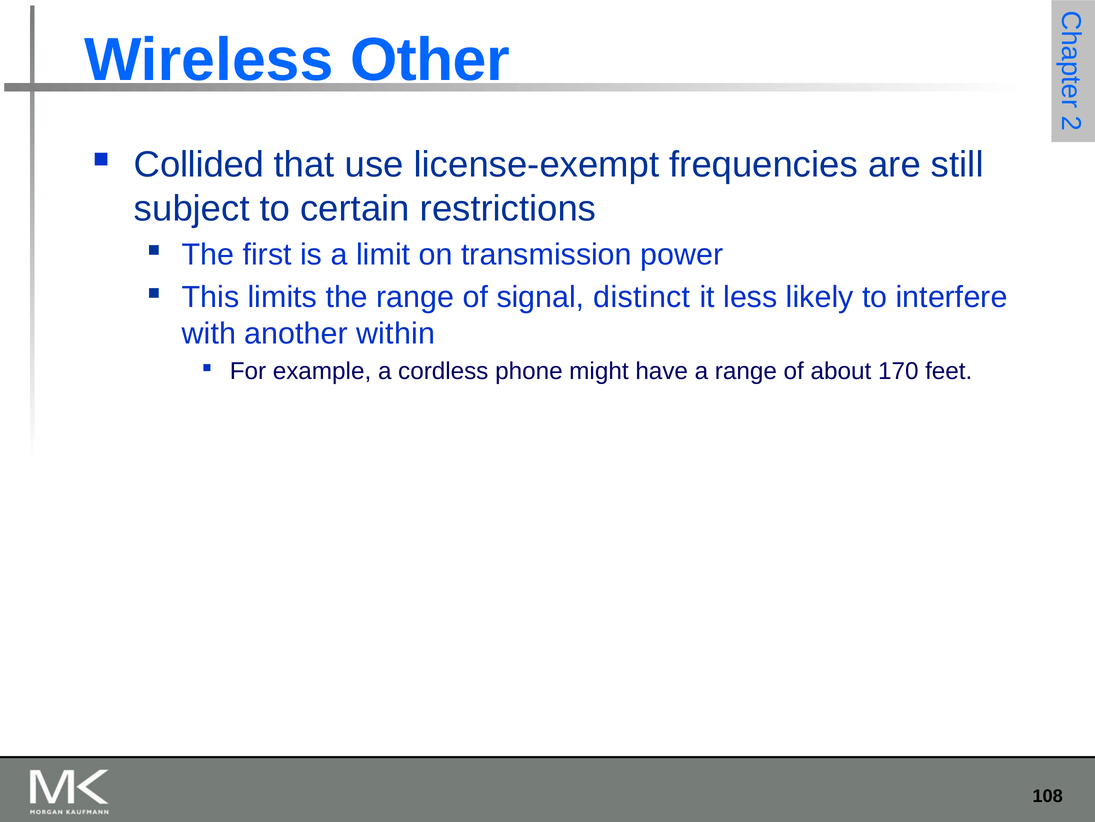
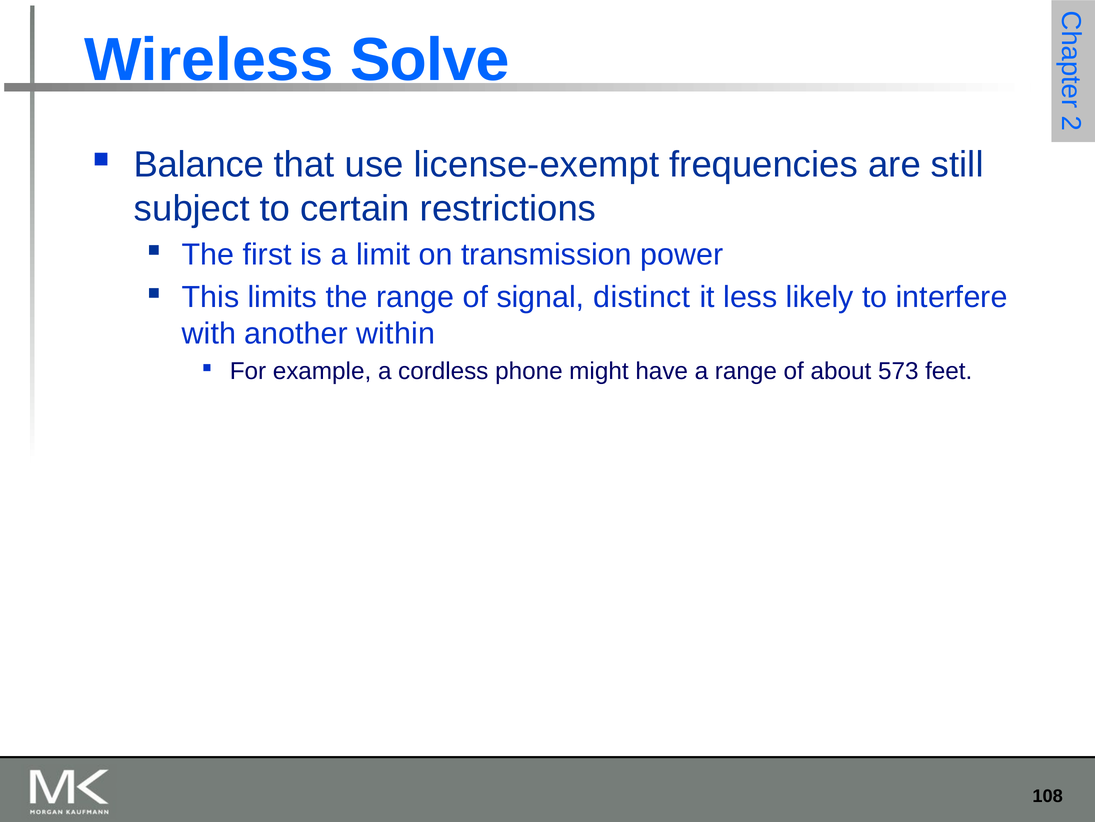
Other: Other -> Solve (430, 60)
Collided: Collided -> Balance (199, 165)
170: 170 -> 573 (898, 371)
